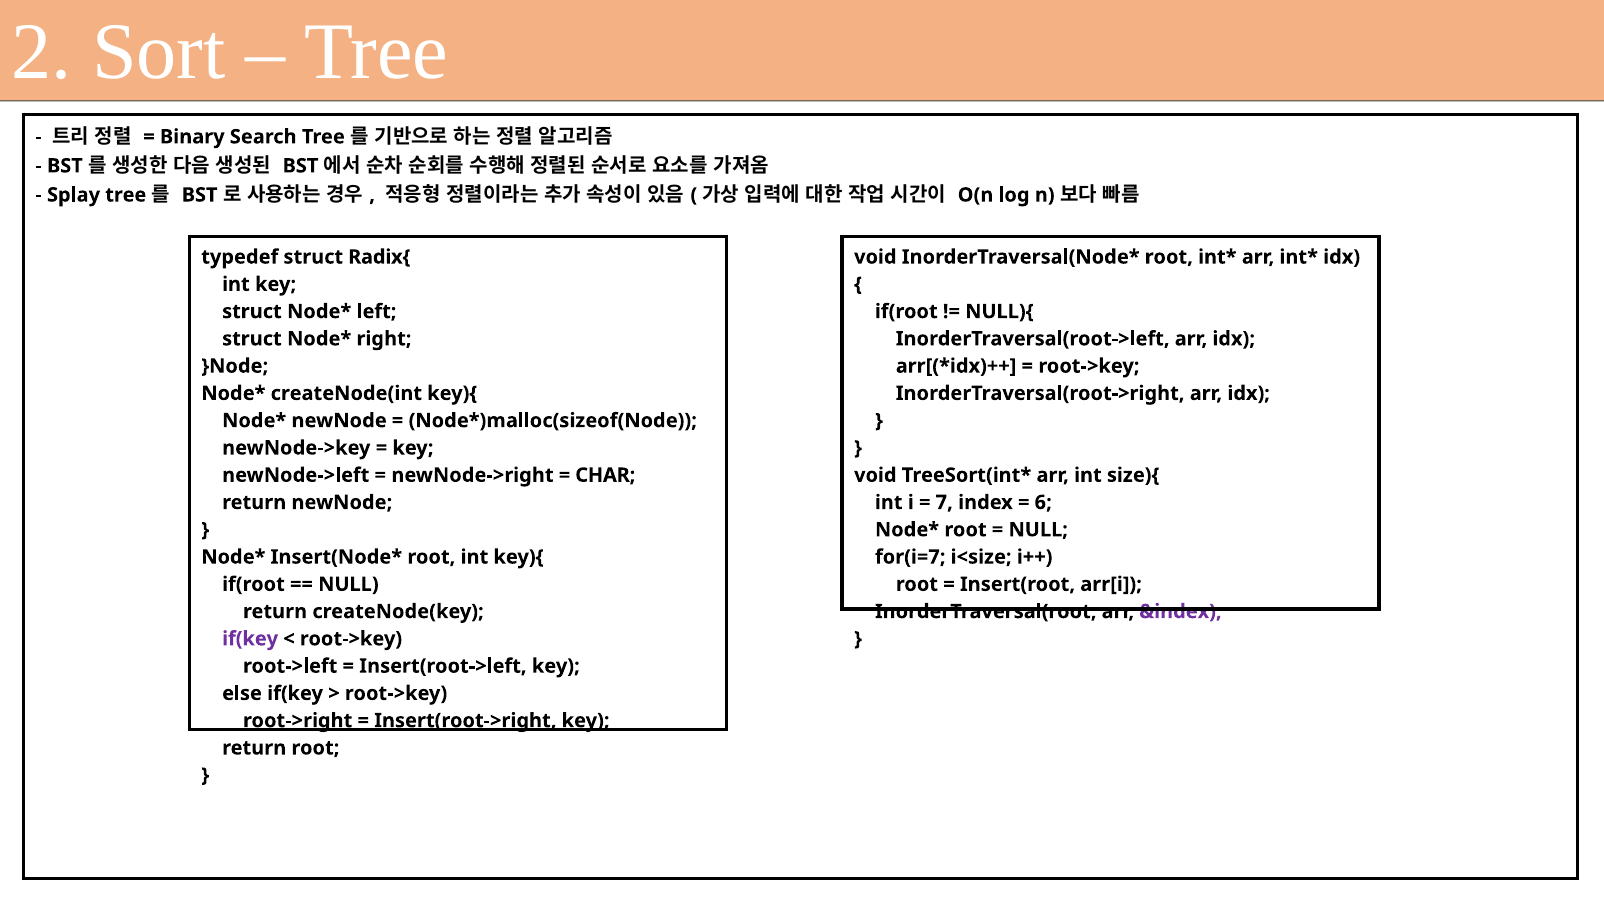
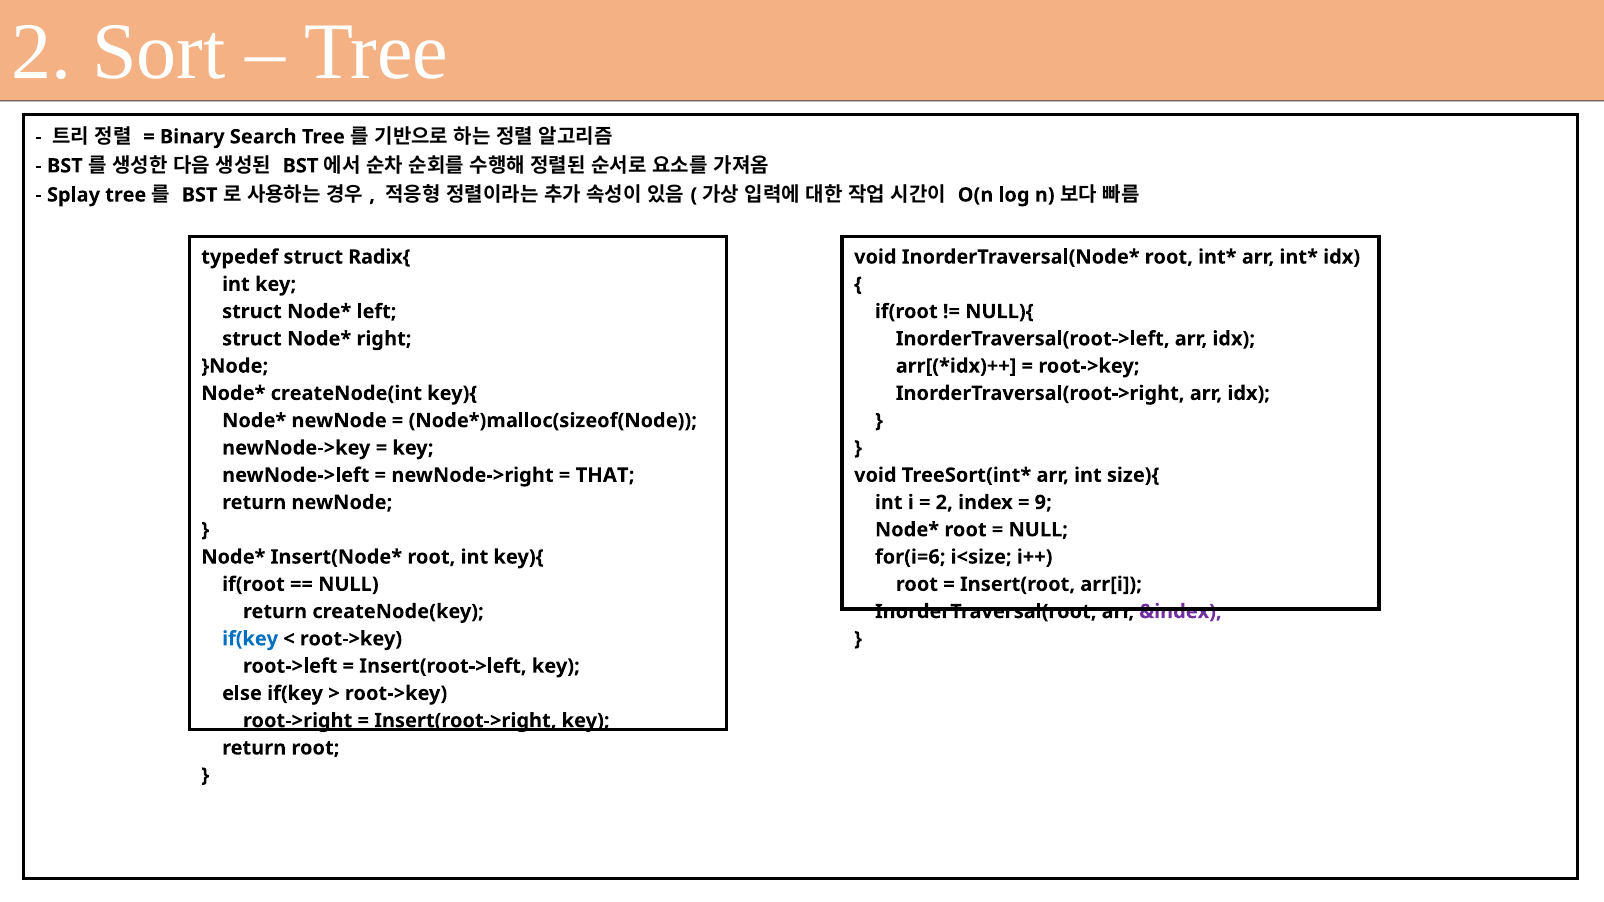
CHAR: CHAR -> THAT (605, 475)
7: 7 -> 2 (944, 503)
6: 6 -> 9 (1043, 503)
for(i=7: for(i=7 -> for(i=6 (910, 557)
if(key colour: purple -> blue (250, 639)
